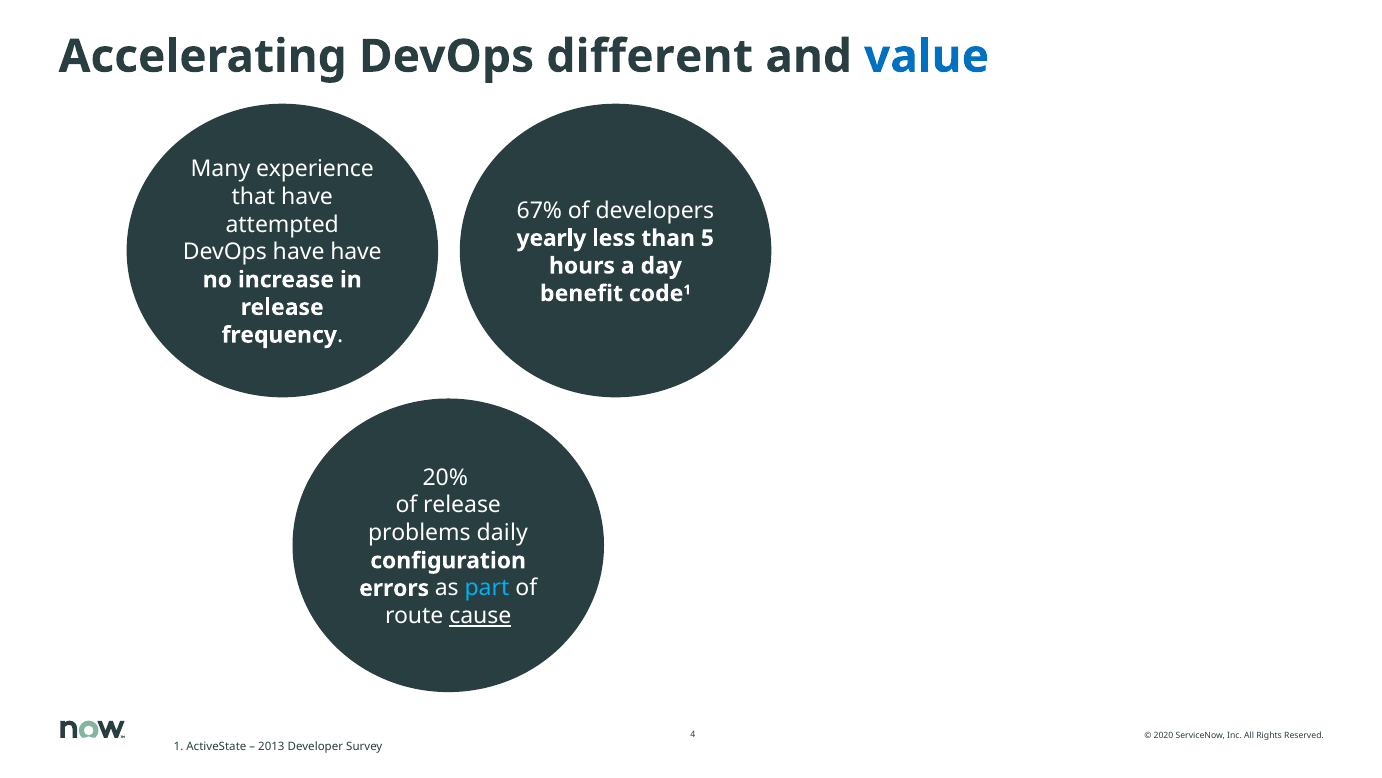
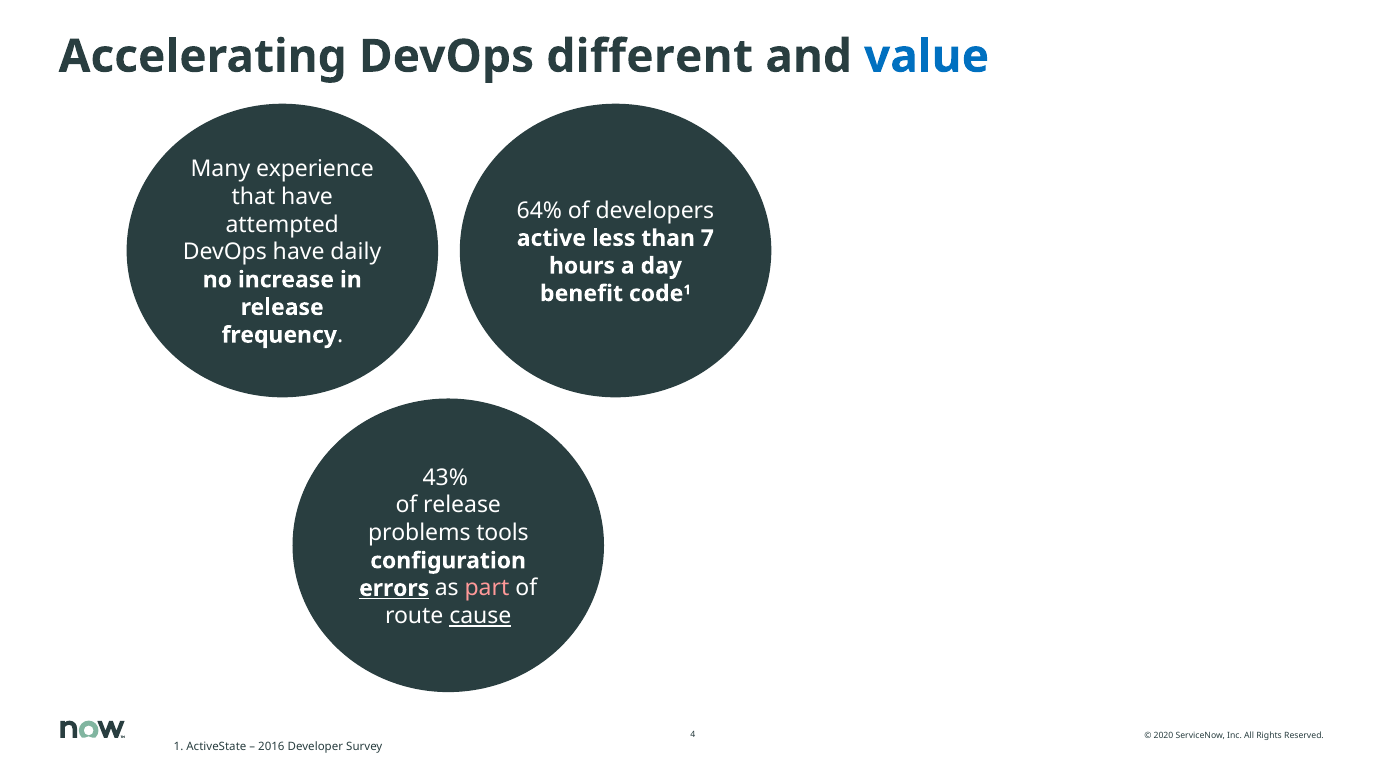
67%: 67% -> 64% (539, 210)
yearly: yearly -> active (551, 238)
5: 5 -> 7 (707, 238)
have have: have -> daily (356, 252)
20%: 20% -> 43% (445, 477)
daily: daily -> tools (502, 533)
errors underline: none -> present (394, 588)
part colour: light blue -> pink (487, 588)
2013: 2013 -> 2016 (271, 747)
